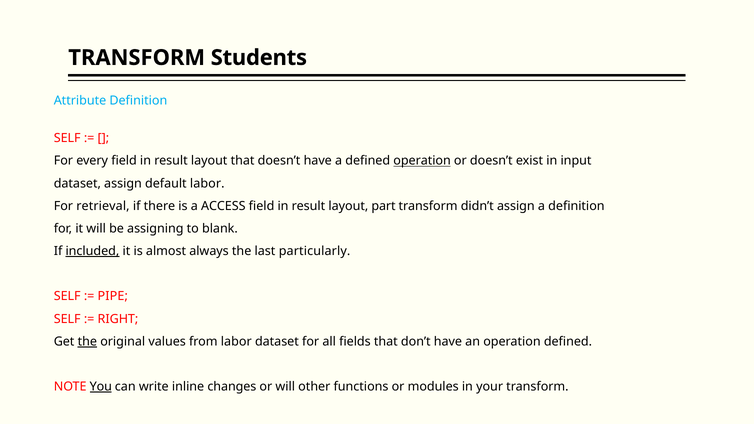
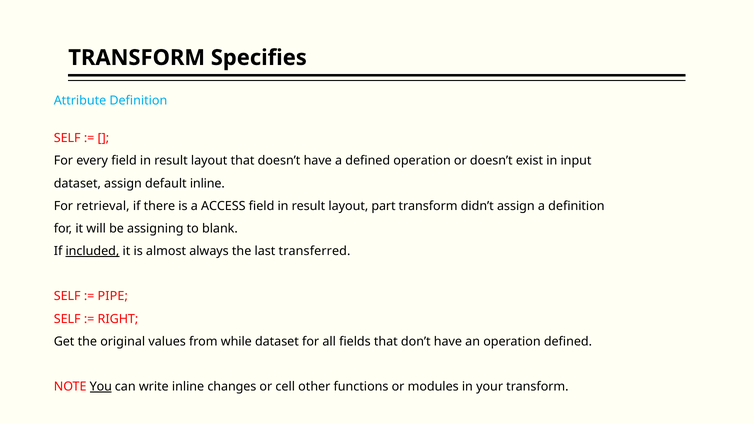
Students: Students -> Specifies (259, 58)
operation underline: present -> none (422, 161)
default labor: labor -> inline (207, 183)
particularly: particularly -> transferred (315, 251)
the underline: present -> none (87, 342)
from labor: labor -> while (236, 342)
or will: will -> cell (285, 387)
